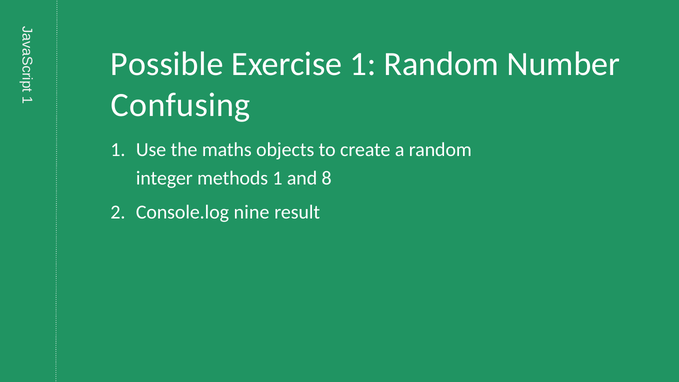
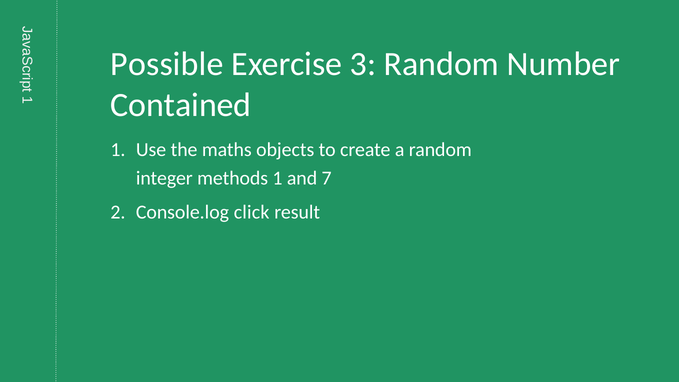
Exercise 1: 1 -> 3 (363, 64)
Confusing: Confusing -> Contained (181, 105)
8: 8 -> 7 (327, 178)
nine: nine -> click (252, 212)
